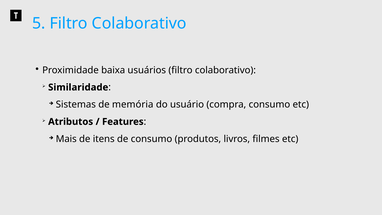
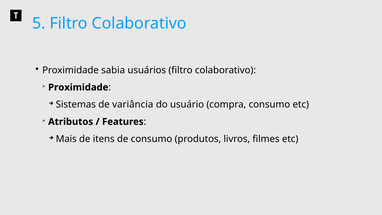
baixa: baixa -> sabia (113, 70)
Similaridade: Similaridade -> Proximidade (78, 87)
memória: memória -> variância (133, 104)
